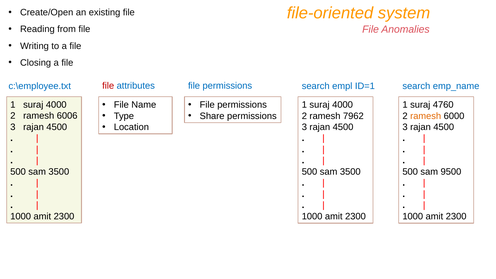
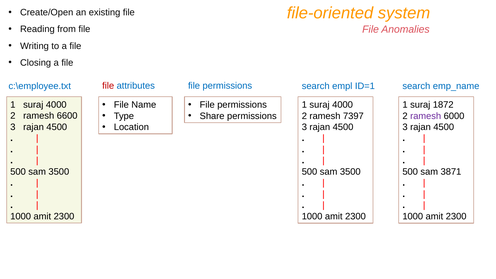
4760: 4760 -> 1872 (443, 105)
6006: 6006 -> 6600 (67, 116)
7962: 7962 -> 7397 (353, 116)
ramesh colour: orange -> purple (426, 116)
9500: 9500 -> 3871 (451, 172)
